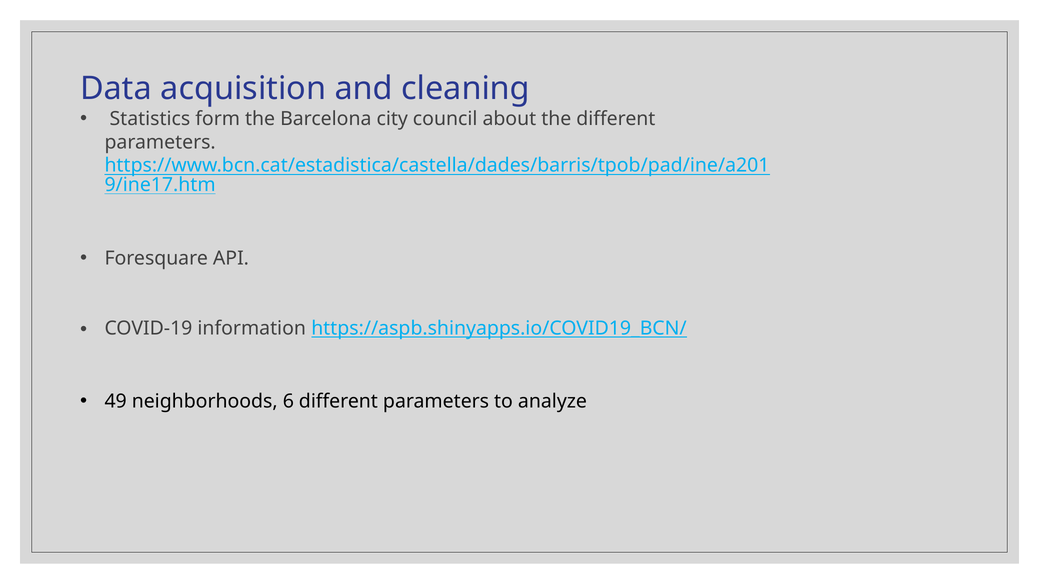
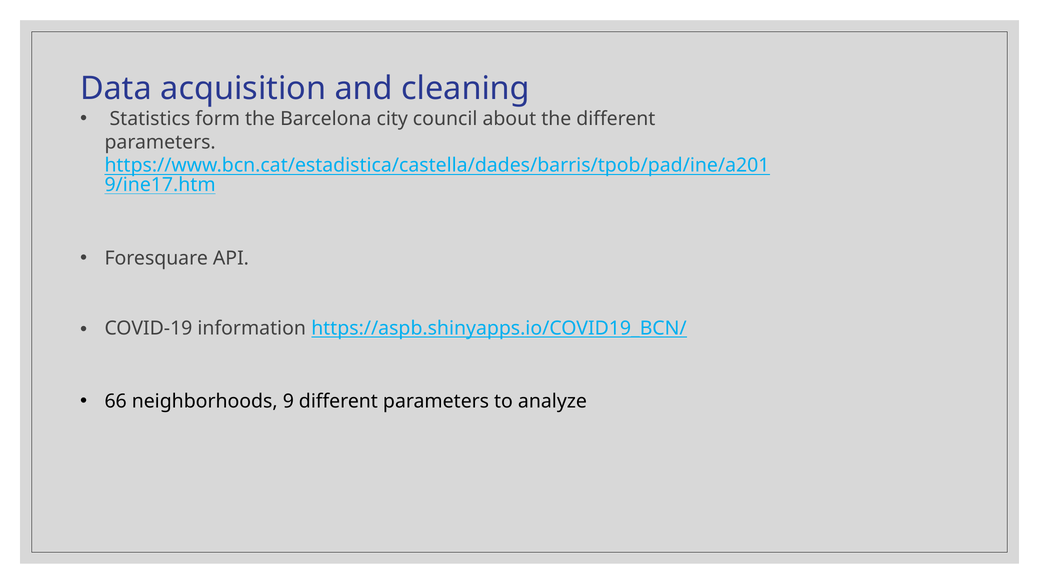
49: 49 -> 66 (116, 402)
6: 6 -> 9 (288, 402)
